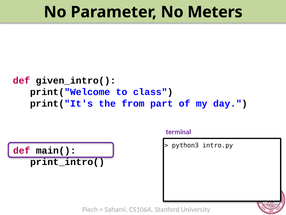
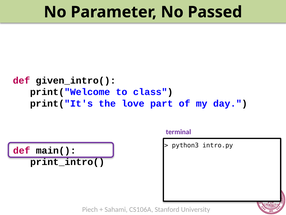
Meters: Meters -> Passed (215, 12)
from: from -> love (133, 103)
